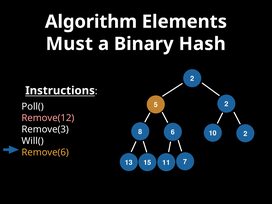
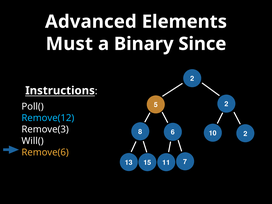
Algorithm: Algorithm -> Advanced (91, 22)
Hash: Hash -> Since (202, 44)
Remove(12 colour: pink -> light blue (48, 118)
